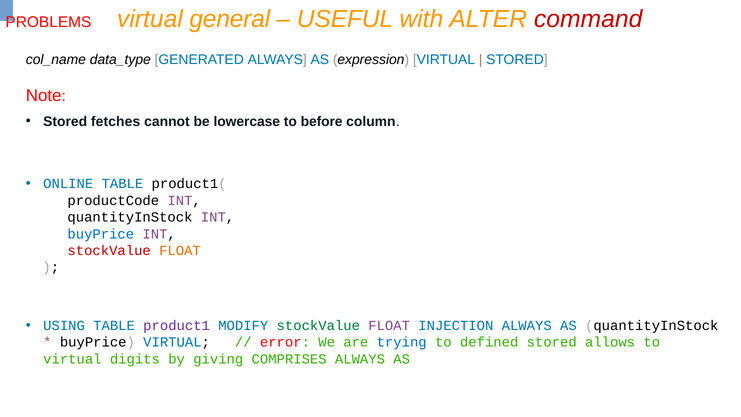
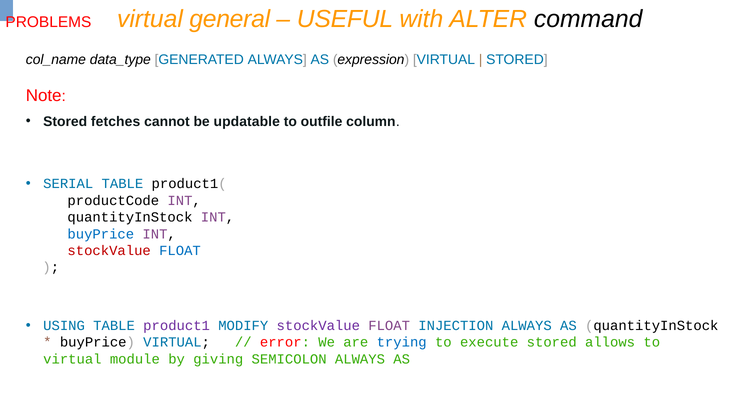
command colour: red -> black (588, 19)
lowercase: lowercase -> updatable (247, 121)
before: before -> outfile (322, 121)
ONLINE: ONLINE -> SERIAL (68, 184)
FLOAT colour: orange -> blue (180, 251)
stockValue colour: green -> purple (318, 326)
defined: defined -> execute (489, 342)
digits: digits -> module (135, 359)
COMPRISES: COMPRISES -> SEMICOLON (289, 359)
